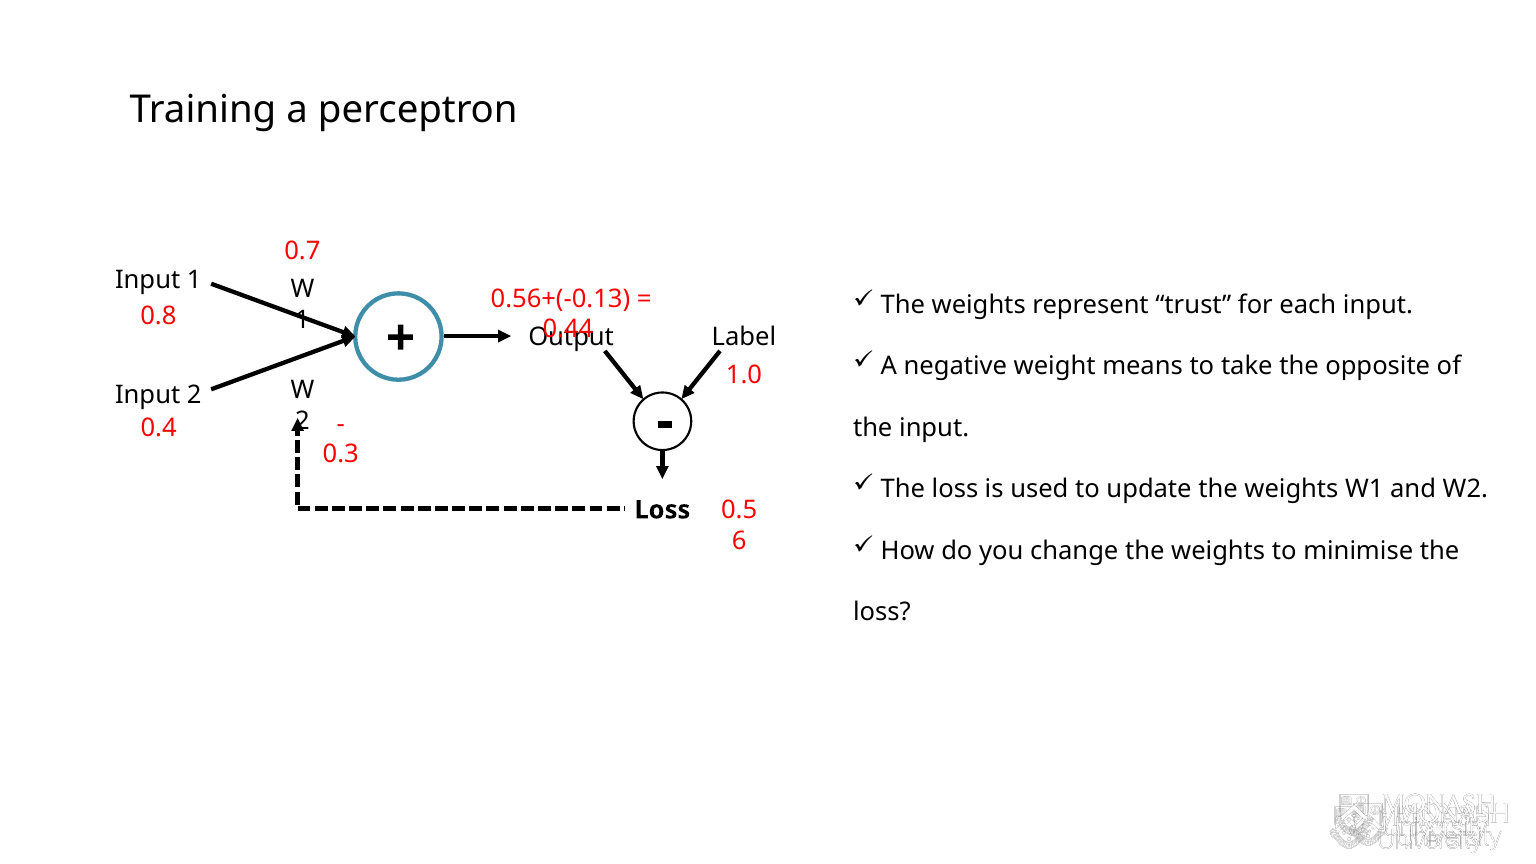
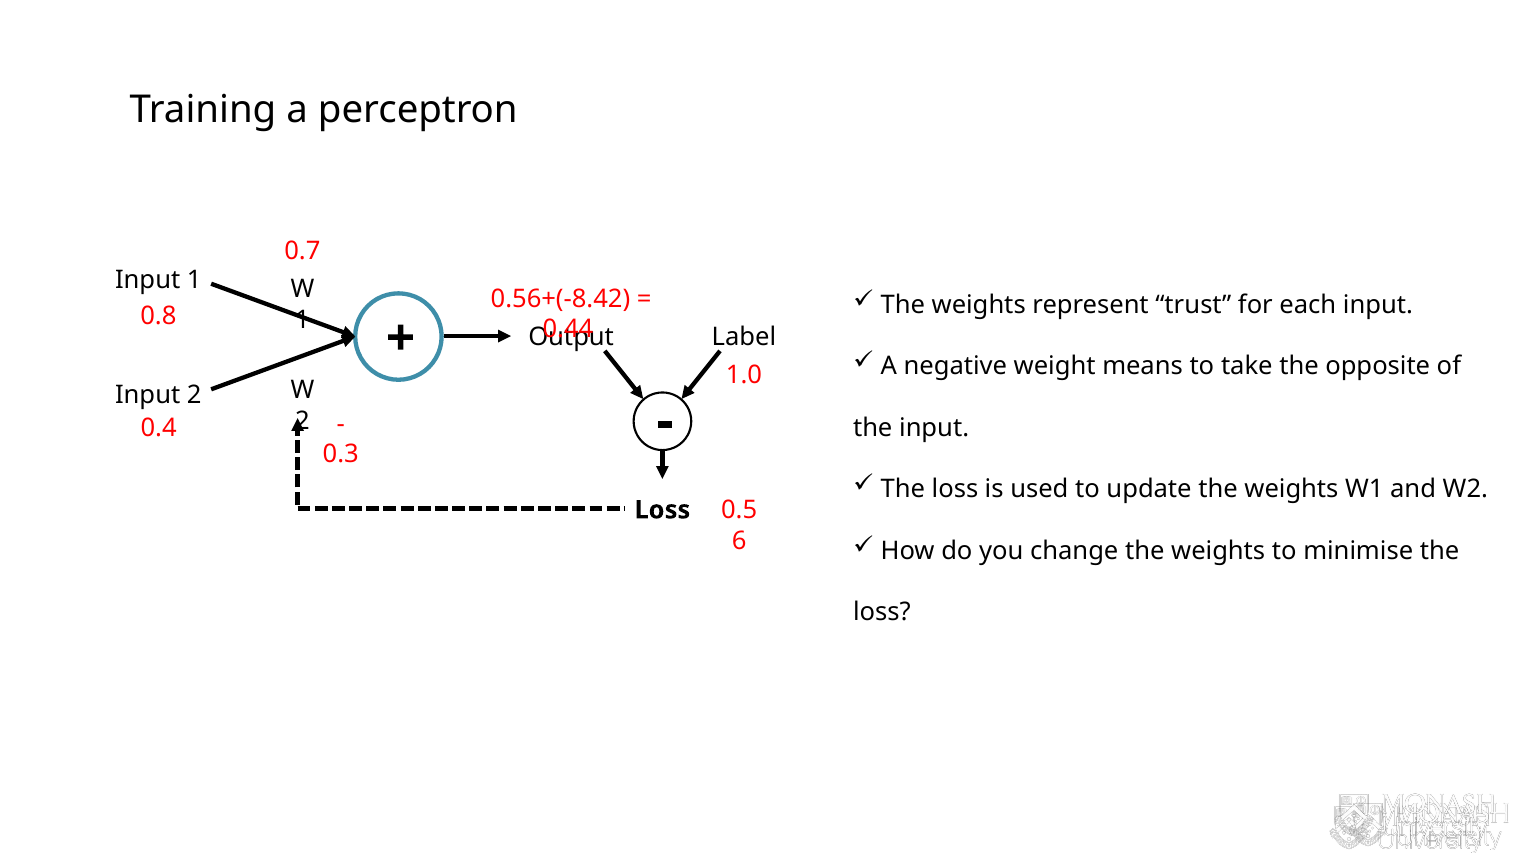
0.56+(-0.13: 0.56+(-0.13 -> 0.56+(-8.42 (560, 299)
